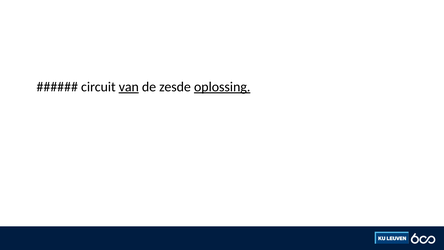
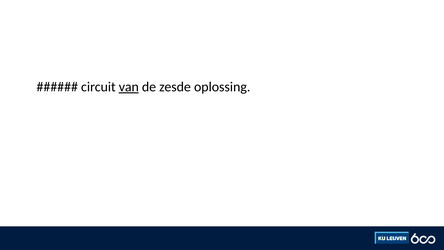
oplossing underline: present -> none (222, 87)
